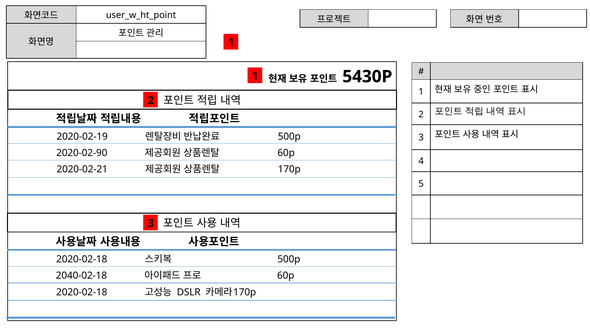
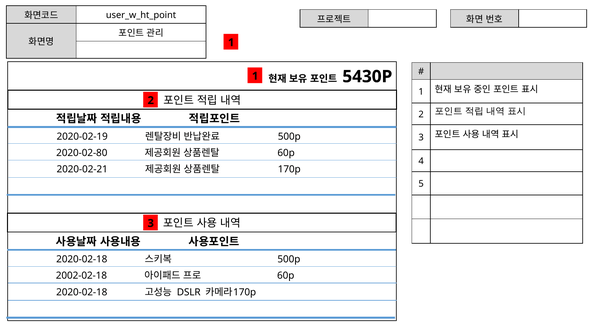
2020-02-90: 2020-02-90 -> 2020-02-80 (82, 153)
2040-02-18: 2040-02-18 -> 2002-02-18 (81, 275)
